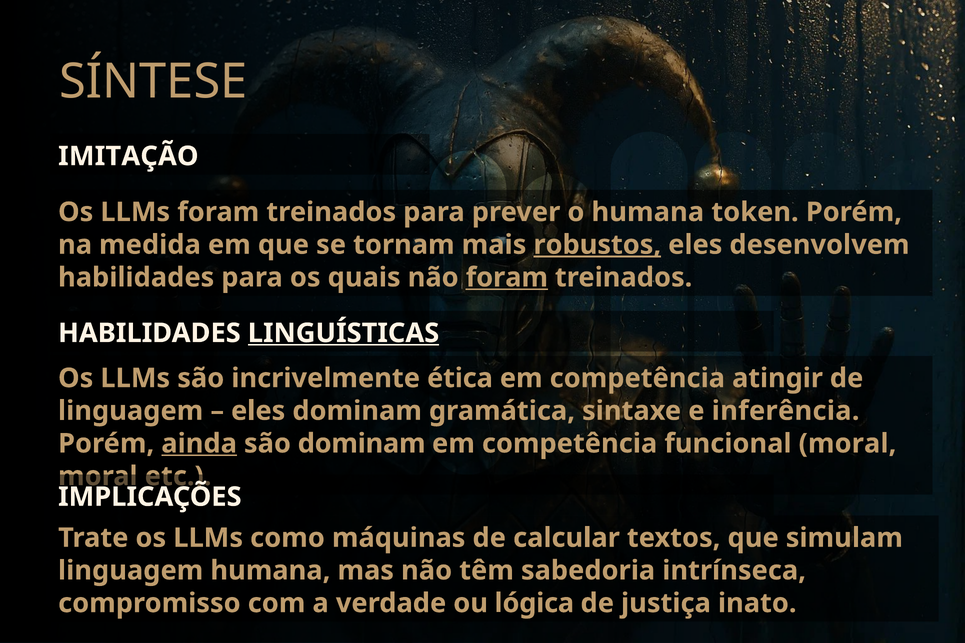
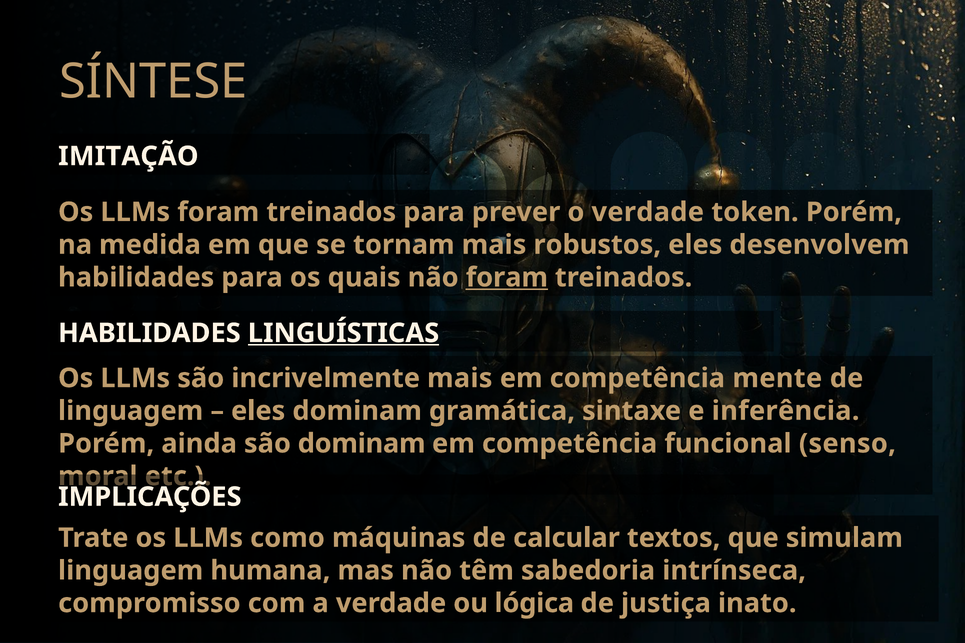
o humana: humana -> verdade (648, 212)
robustos underline: present -> none (597, 245)
incrivelmente ética: ética -> mais (460, 378)
atingir: atingir -> mente (777, 378)
ainda underline: present -> none (199, 444)
funcional moral: moral -> senso (847, 444)
